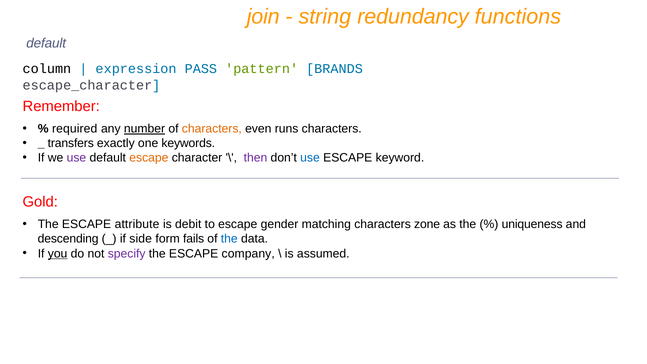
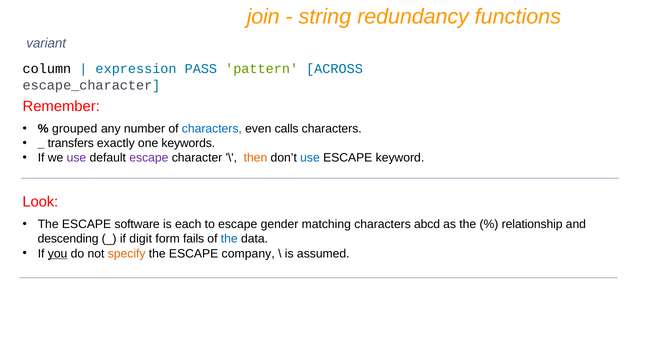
default: default -> variant (46, 43)
BRANDS: BRANDS -> ACROSS (334, 69)
required: required -> grouped (75, 129)
number underline: present -> none (144, 129)
characters colour: orange -> blue (212, 129)
runs: runs -> calls (287, 129)
escape colour: orange -> purple (149, 158)
then colour: purple -> orange (255, 158)
Gold: Gold -> Look (40, 202)
attribute: attribute -> software (137, 224)
debit: debit -> each (188, 224)
zone: zone -> abcd (427, 224)
uniqueness: uniqueness -> relationship (532, 224)
side: side -> digit (141, 239)
specify colour: purple -> orange (127, 253)
